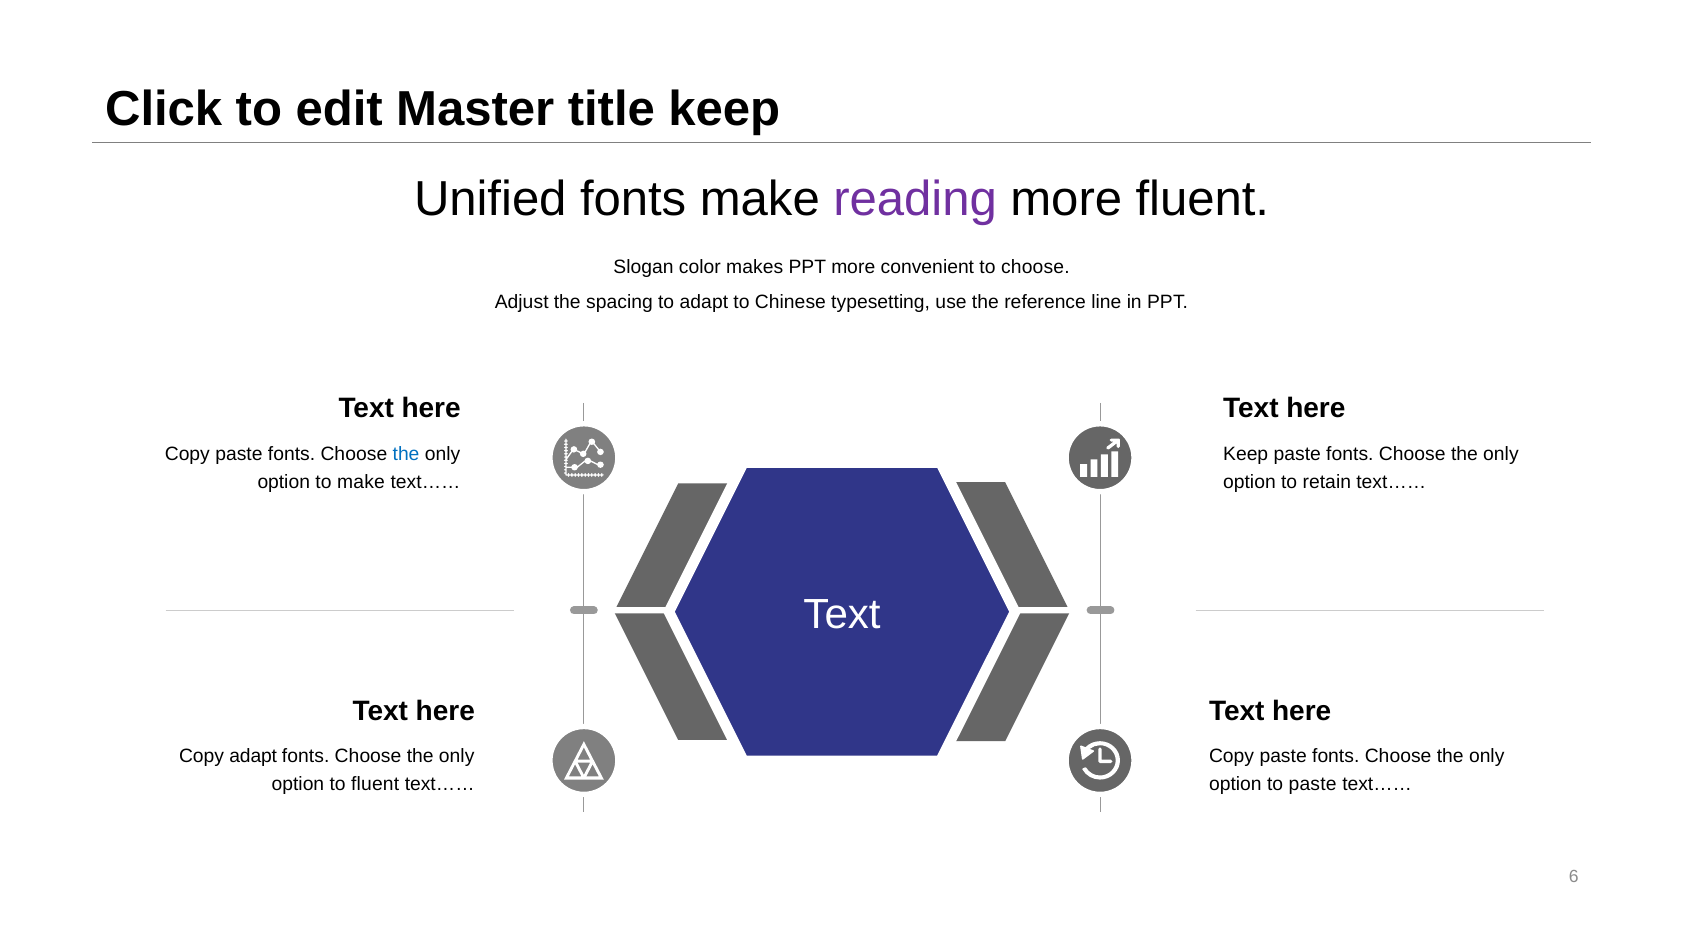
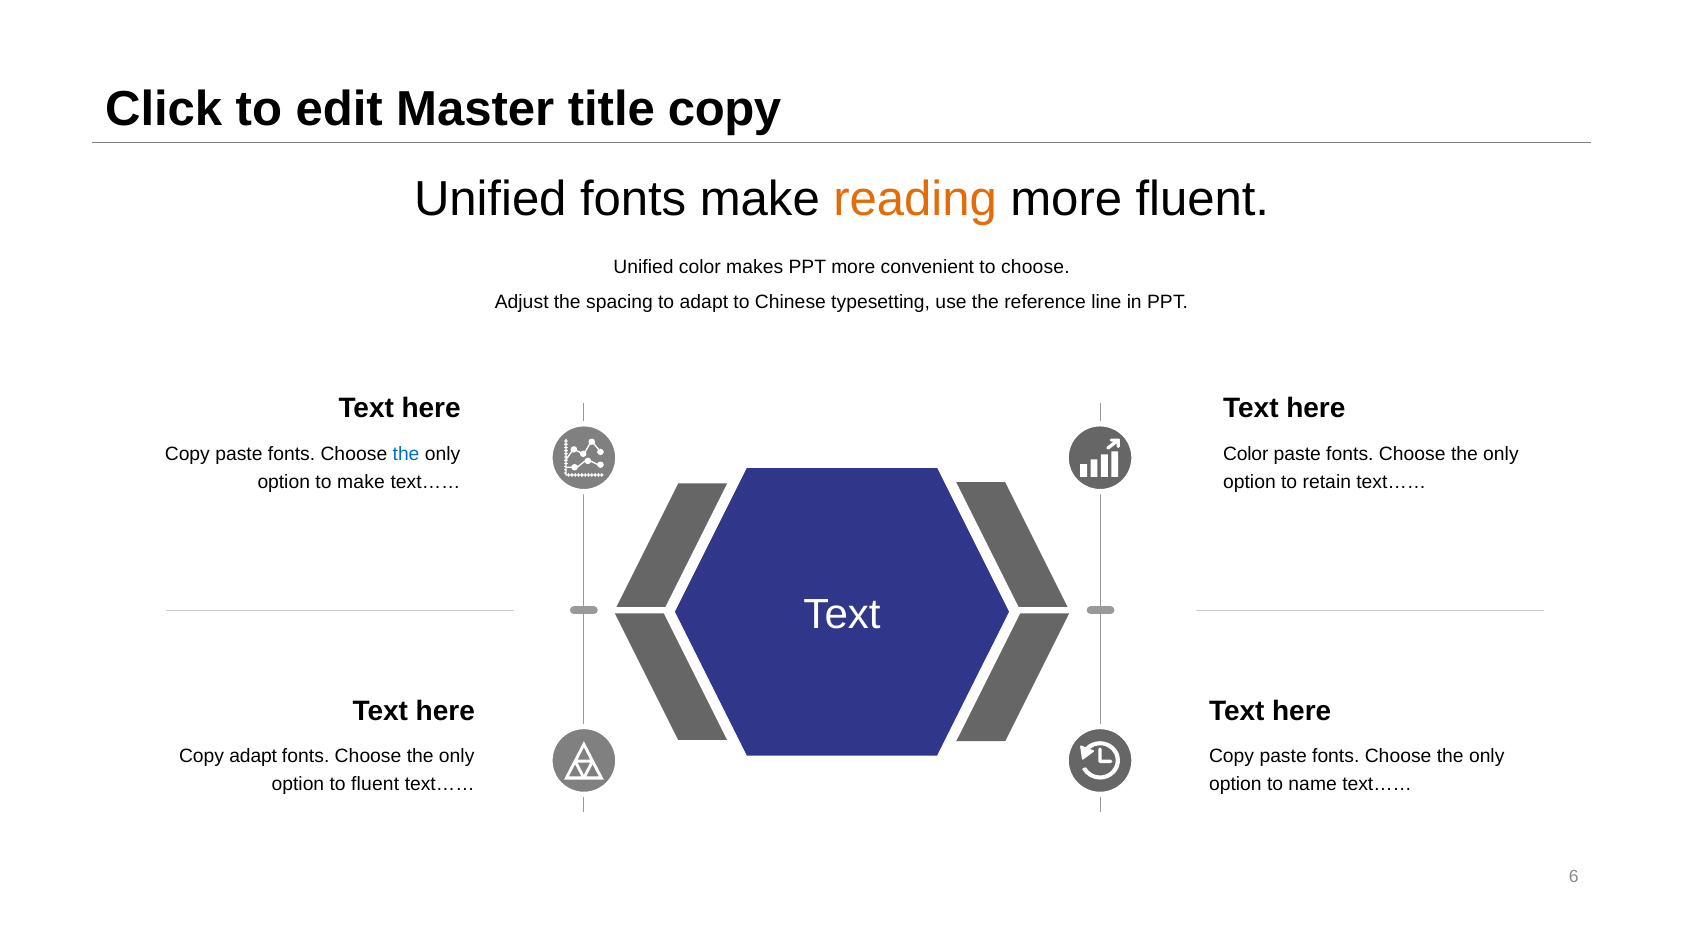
title keep: keep -> copy (725, 109)
reading colour: purple -> orange (915, 200)
Slogan: Slogan -> Unified (644, 267)
Keep: Keep -> Color (1246, 454)
to paste: paste -> name (1313, 785)
